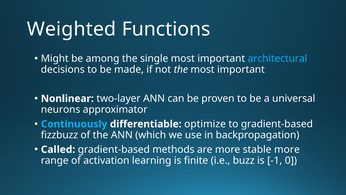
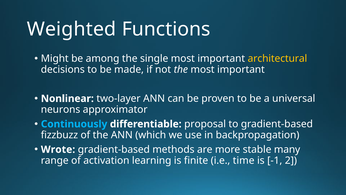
architectural colour: light blue -> yellow (277, 58)
optimize: optimize -> proposal (205, 124)
Called: Called -> Wrote (58, 149)
stable more: more -> many (287, 149)
buzz: buzz -> time (244, 160)
0: 0 -> 2 (291, 160)
